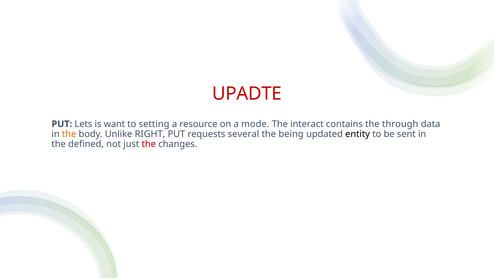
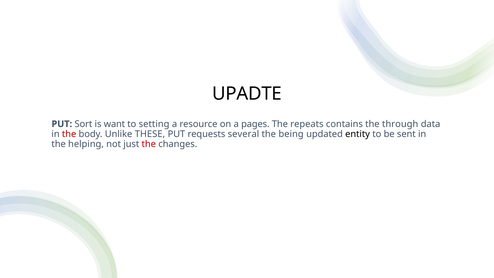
UPADTE colour: red -> black (247, 94)
Lets: Lets -> Sort (83, 124)
mode: mode -> pages (255, 124)
interact: interact -> repeats (307, 124)
the colour: orange -> red (69, 134)
RIGHT: RIGHT -> THESE (150, 134)
defined: defined -> helping (86, 144)
